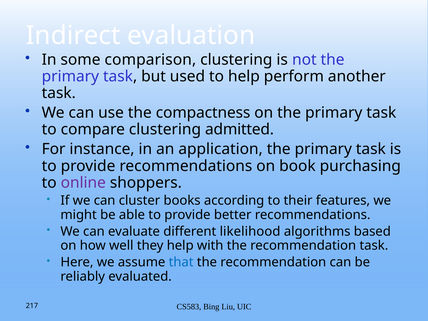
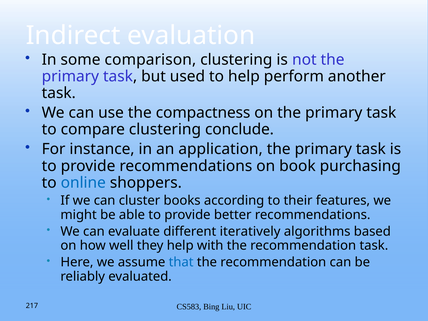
admitted: admitted -> conclude (239, 129)
online colour: purple -> blue (83, 183)
likelihood: likelihood -> iteratively (250, 231)
